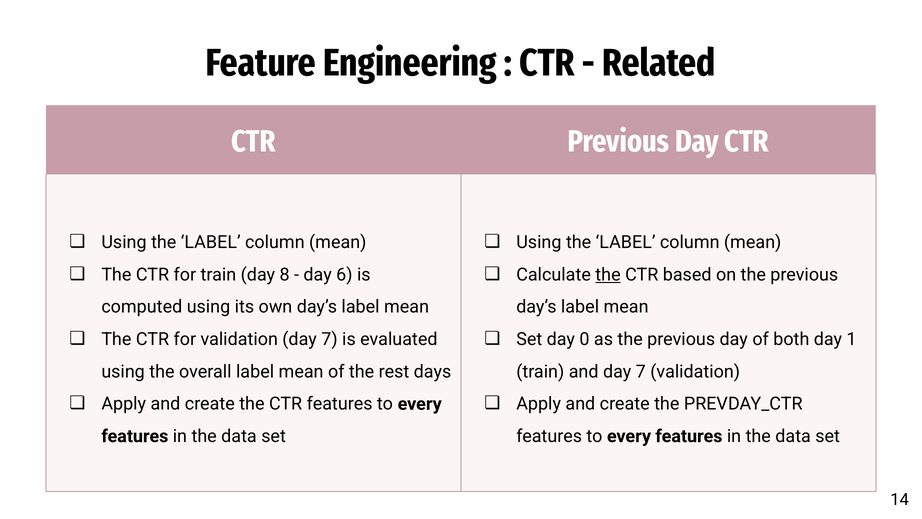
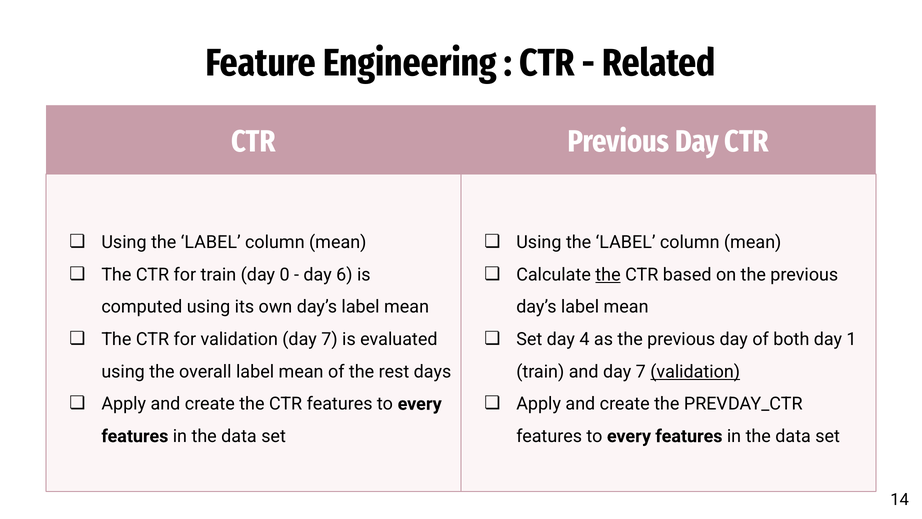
8: 8 -> 0 (285, 275)
0: 0 -> 4 (584, 339)
validation underline: none -> present (695, 371)
